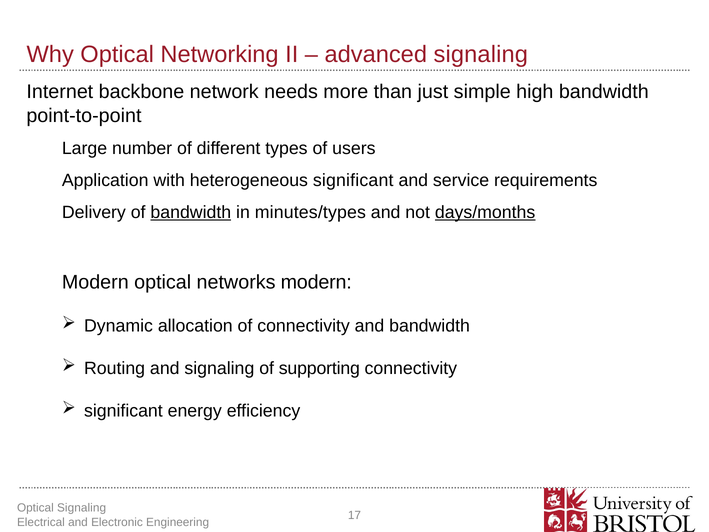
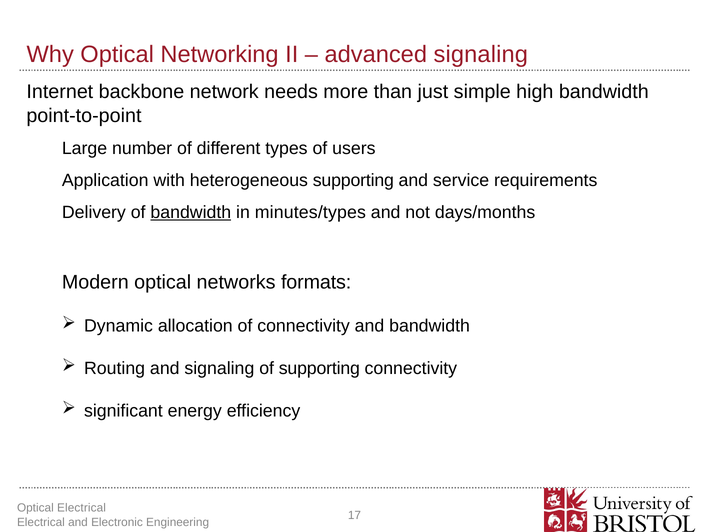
heterogeneous significant: significant -> supporting (353, 180)
days/months underline: present -> none (485, 212)
networks modern: modern -> formats (316, 282)
Optical Signaling: Signaling -> Electrical (82, 508)
